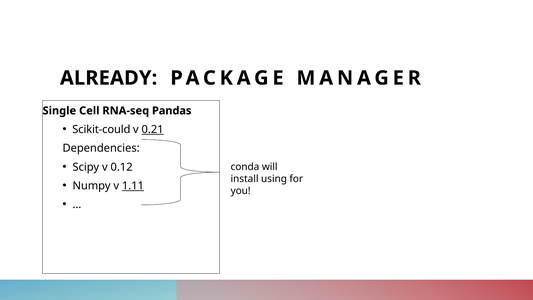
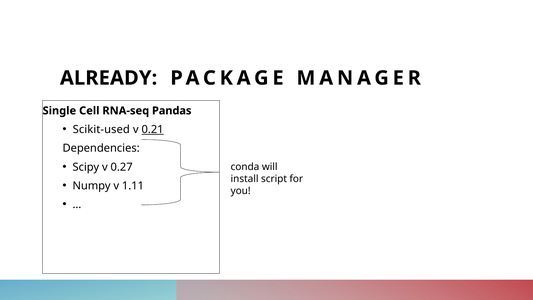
Scikit-could: Scikit-could -> Scikit-used (101, 129)
0.12: 0.12 -> 0.27 (122, 167)
using: using -> script (274, 179)
1.11 underline: present -> none (133, 186)
